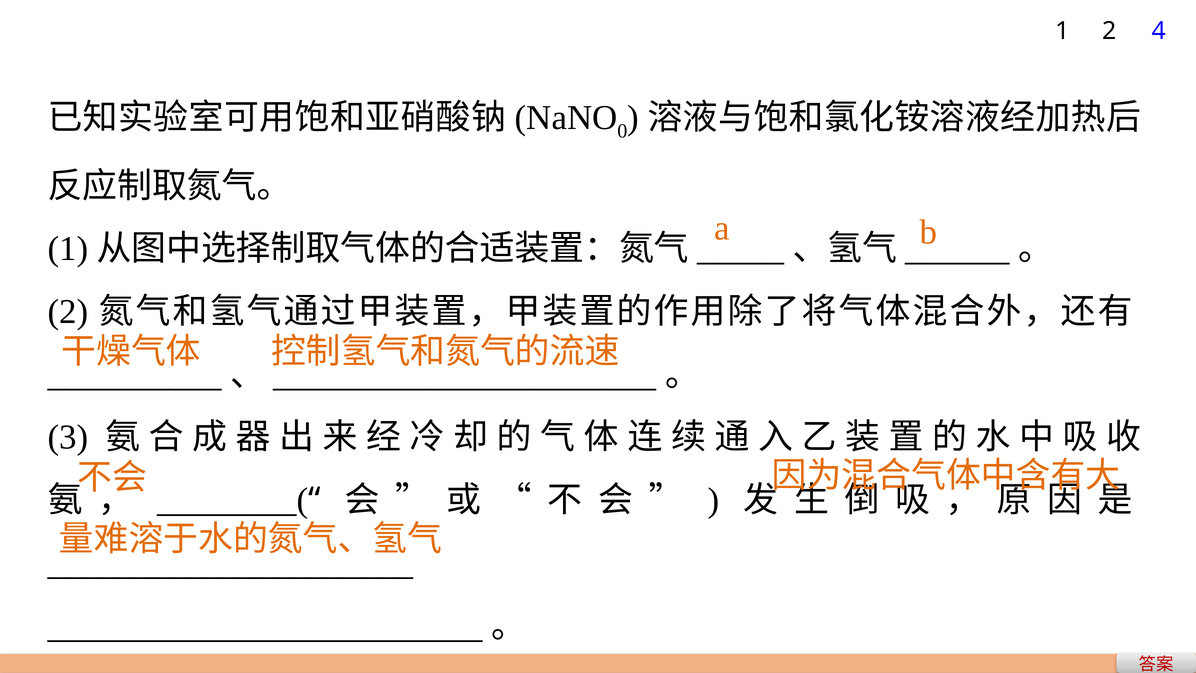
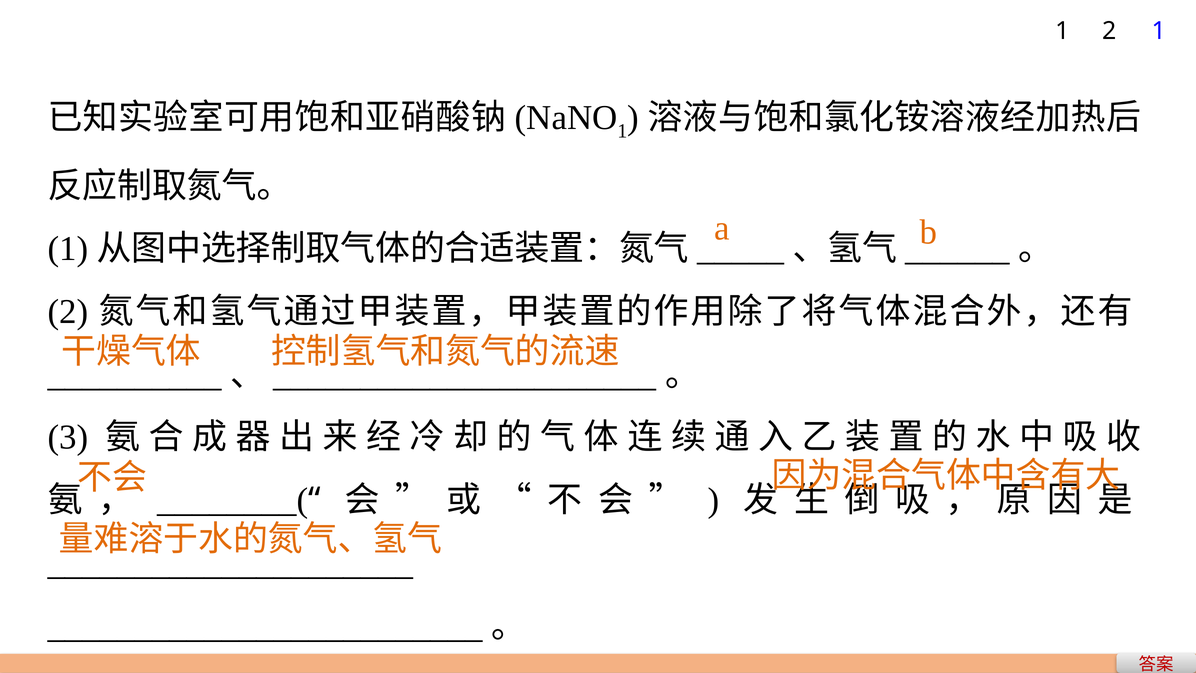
2 4: 4 -> 1 (1159, 31)
0: 0 -> 1 (622, 131)
